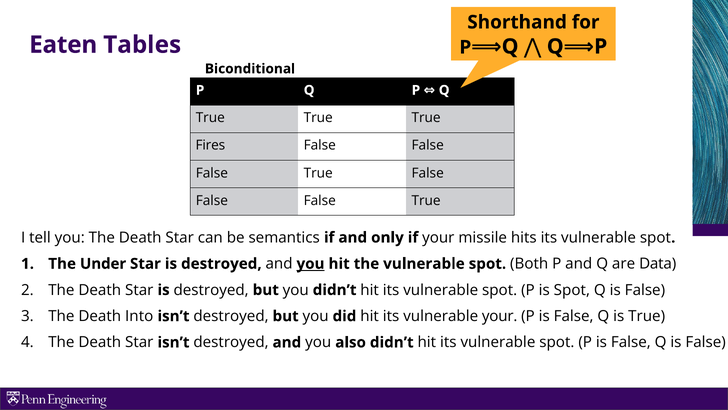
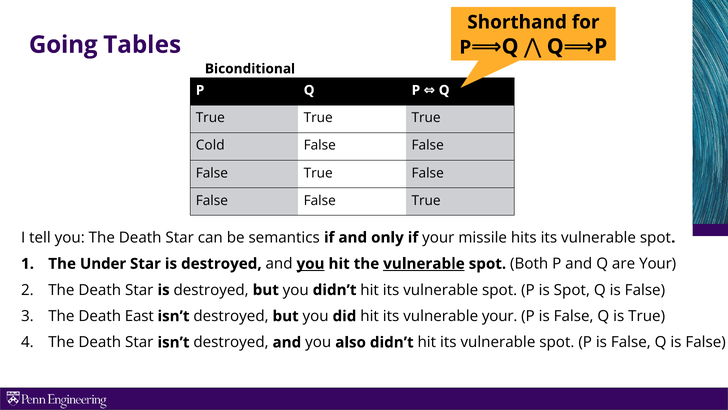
Eaten: Eaten -> Going (63, 45)
Fires: Fires -> Cold (210, 145)
vulnerable underline: none -> present (424, 263)
are Data: Data -> Your (658, 263)
Into: Into -> East (139, 316)
